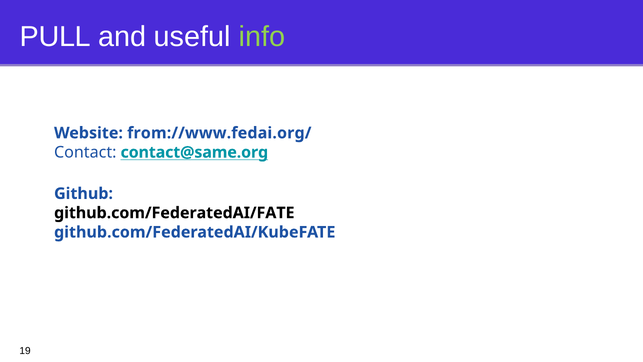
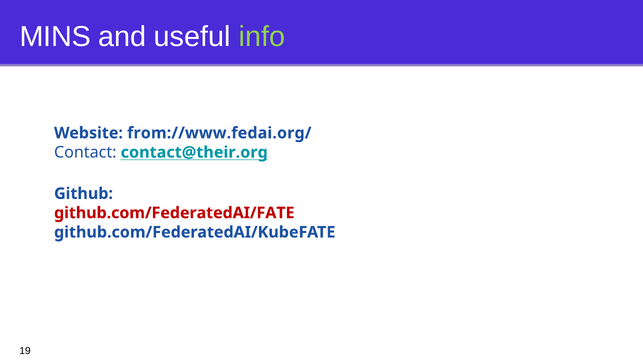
PULL: PULL -> MINS (55, 37)
contact@same.org: contact@same.org -> contact@their.org (194, 152)
github.com/FederatedAI/FATE colour: black -> red (174, 213)
